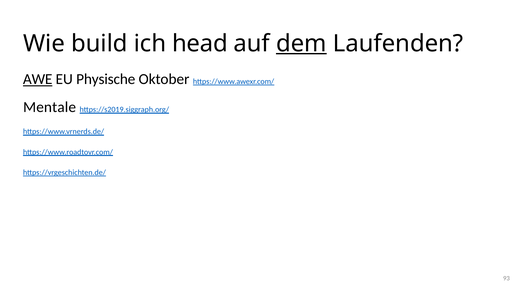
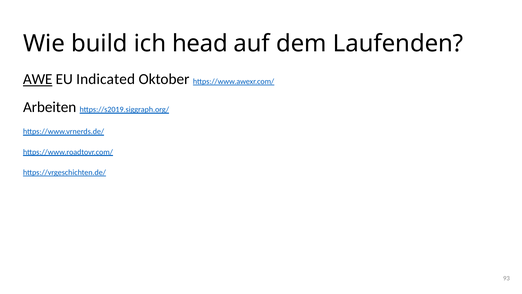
dem underline: present -> none (301, 43)
Physische: Physische -> Indicated (106, 79)
Mentale: Mentale -> Arbeiten (50, 107)
